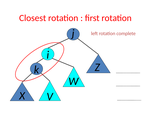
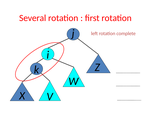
Closest: Closest -> Several (33, 18)
